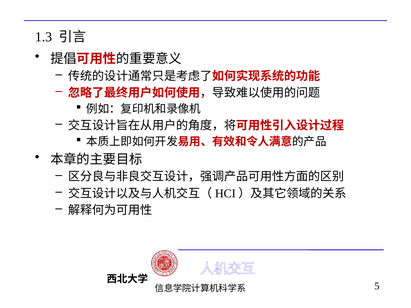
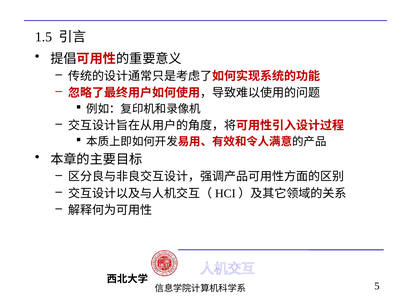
1.3: 1.3 -> 1.5 (44, 37)
